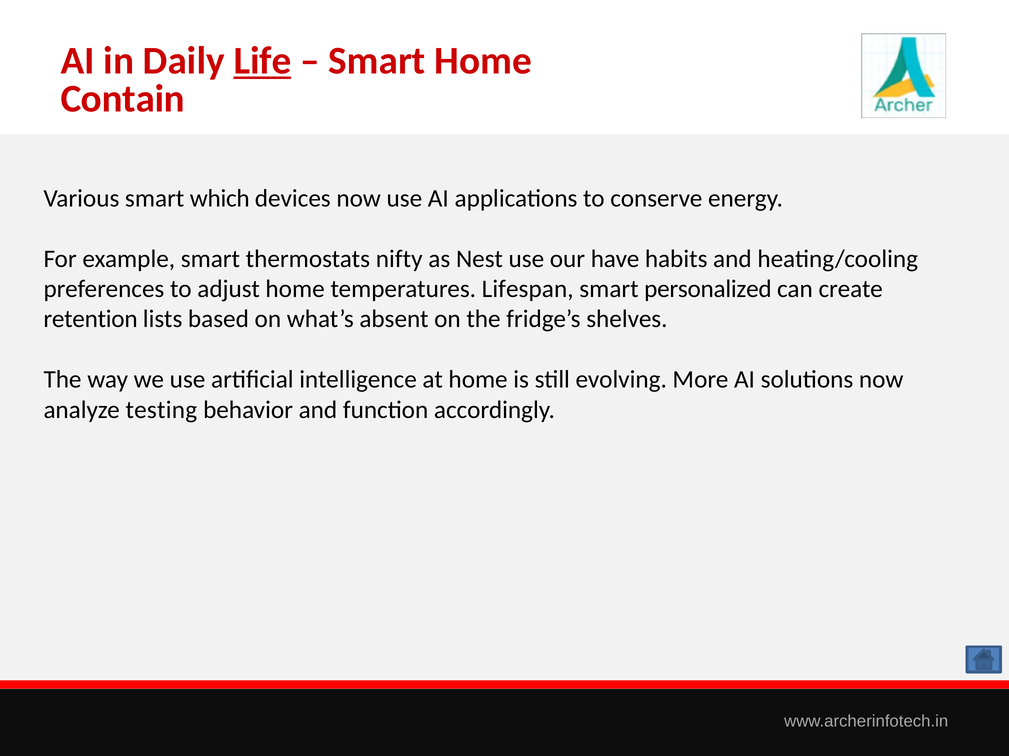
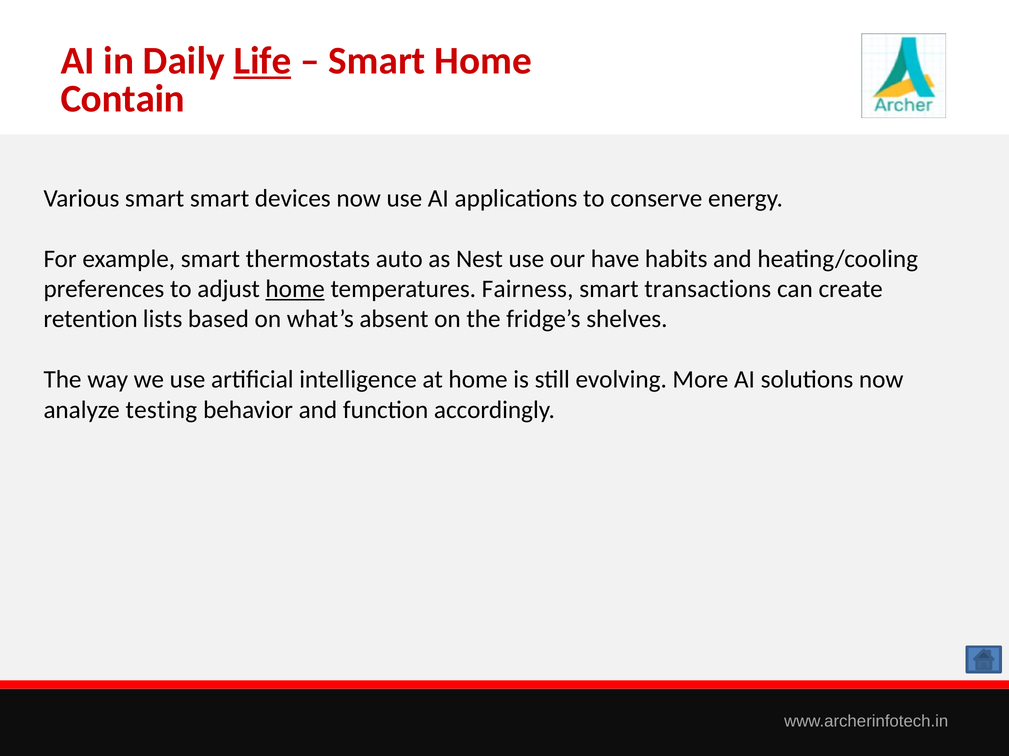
smart which: which -> smart (220, 198)
nifty: nifty -> auto (399, 259)
home underline: none -> present (295, 289)
Lifespan: Lifespan -> Fairness (528, 289)
personalized: personalized -> transactions (708, 289)
